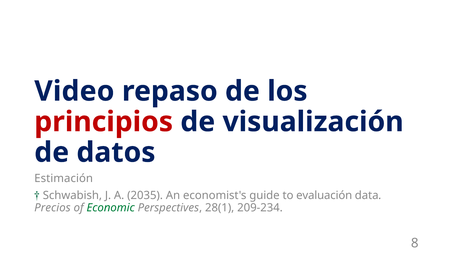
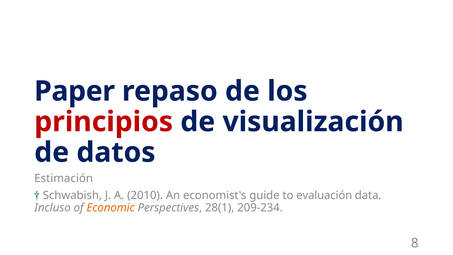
Video: Video -> Paper (75, 91)
2035: 2035 -> 2010 (145, 195)
Precios: Precios -> Incluso (52, 207)
Economic colour: green -> orange (111, 207)
